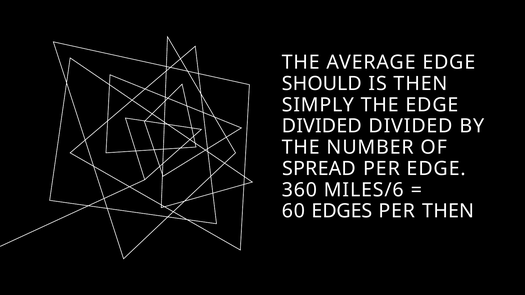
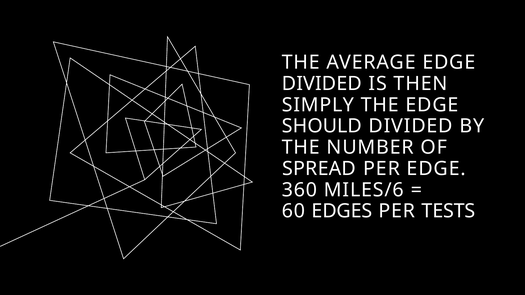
SHOULD: SHOULD -> DIVIDED (322, 84)
DIVIDED: DIVIDED -> SHOULD (322, 126)
PER THEN: THEN -> TESTS (448, 211)
